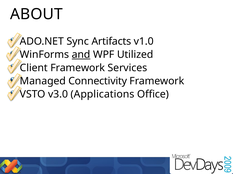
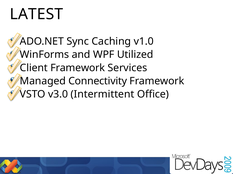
ABOUT: ABOUT -> LATEST (36, 14)
Artifacts: Artifacts -> Caching (111, 42)
and underline: present -> none (81, 55)
Applications: Applications -> Intermittent (102, 95)
